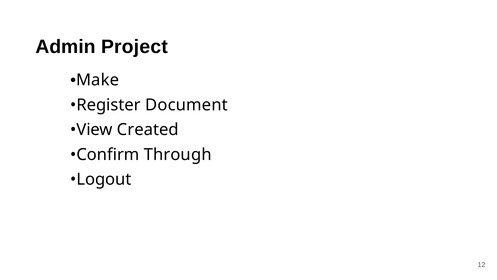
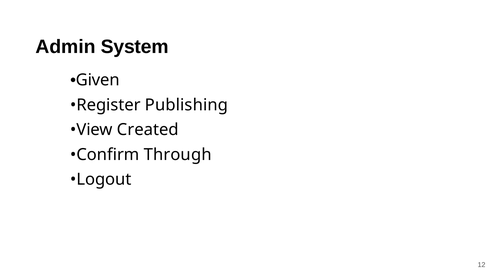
Project: Project -> System (135, 47)
Make: Make -> Given (98, 80)
Document: Document -> Publishing (187, 105)
